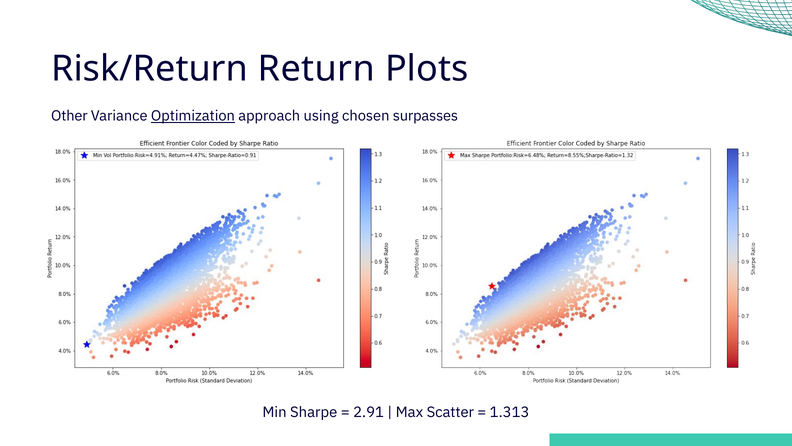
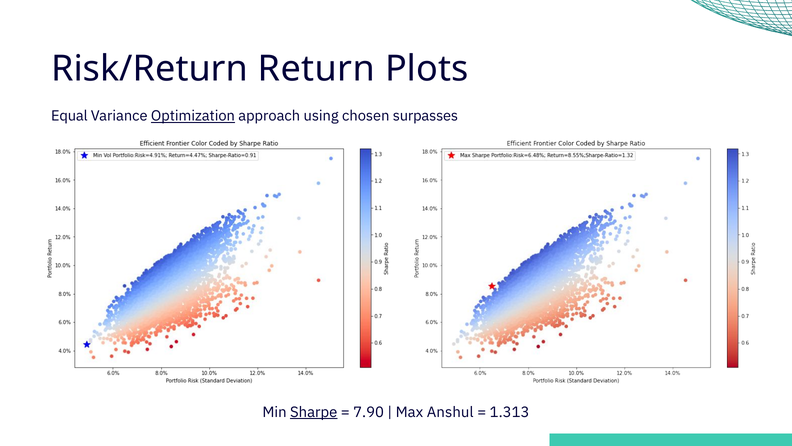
Other: Other -> Equal (69, 116)
Sharpe underline: none -> present (314, 412)
2.91: 2.91 -> 7.90 (369, 412)
Scatter: Scatter -> Anshul (450, 412)
